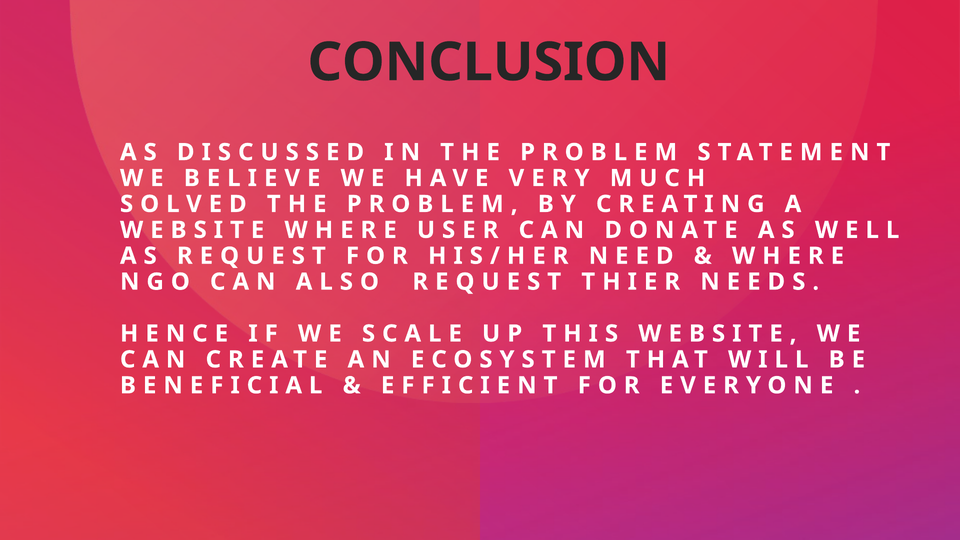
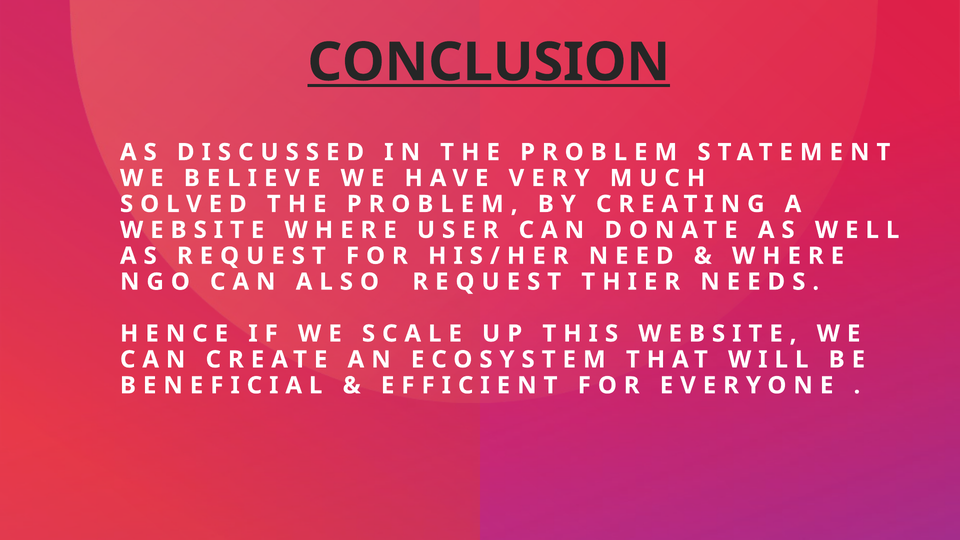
CONCLUSION underline: none -> present (489, 62)
